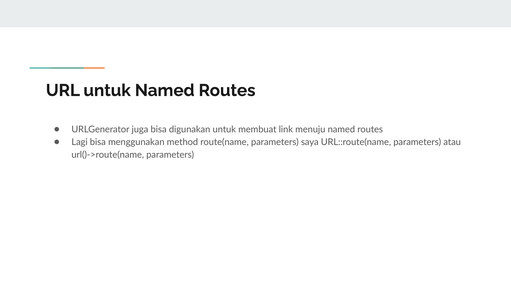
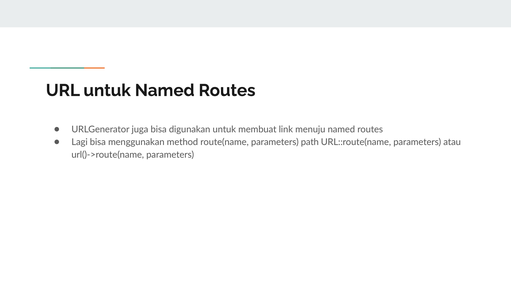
saya: saya -> path (310, 142)
